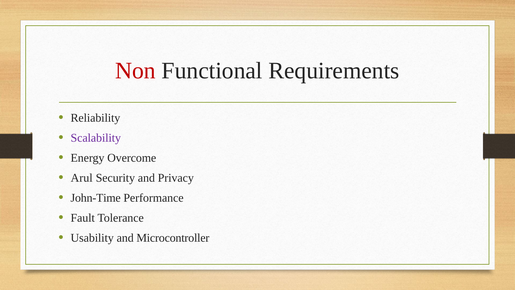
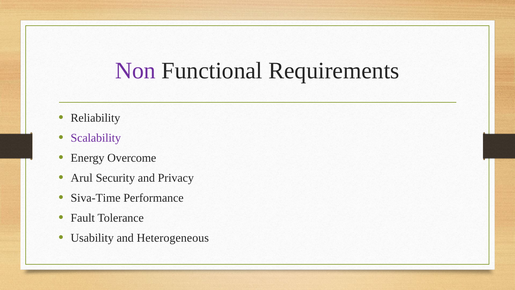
Non colour: red -> purple (135, 71)
John-Time: John-Time -> Siva-Time (96, 198)
Microcontroller: Microcontroller -> Heterogeneous (173, 238)
